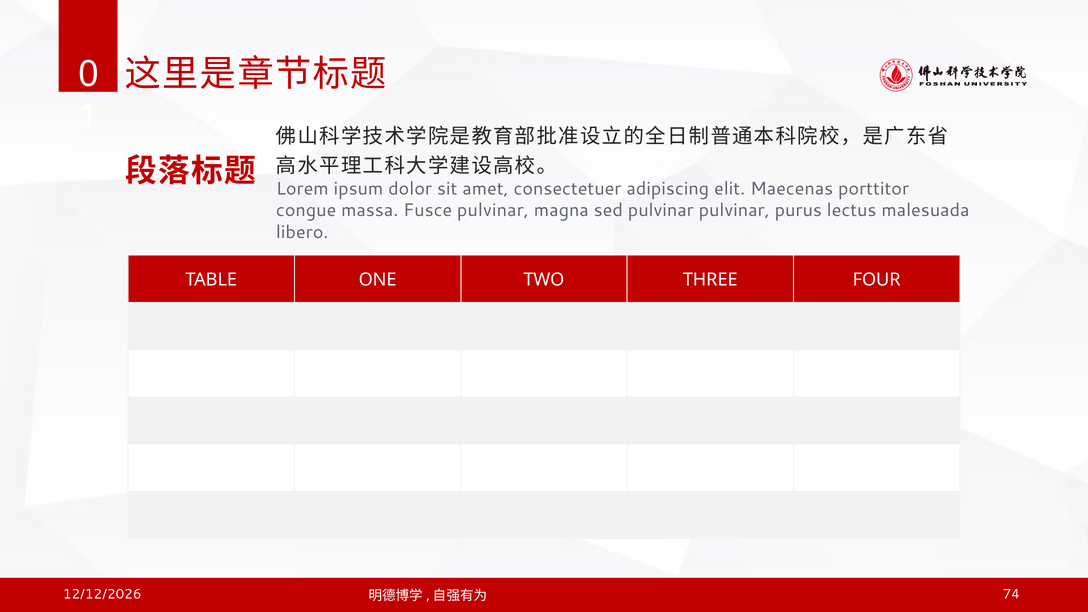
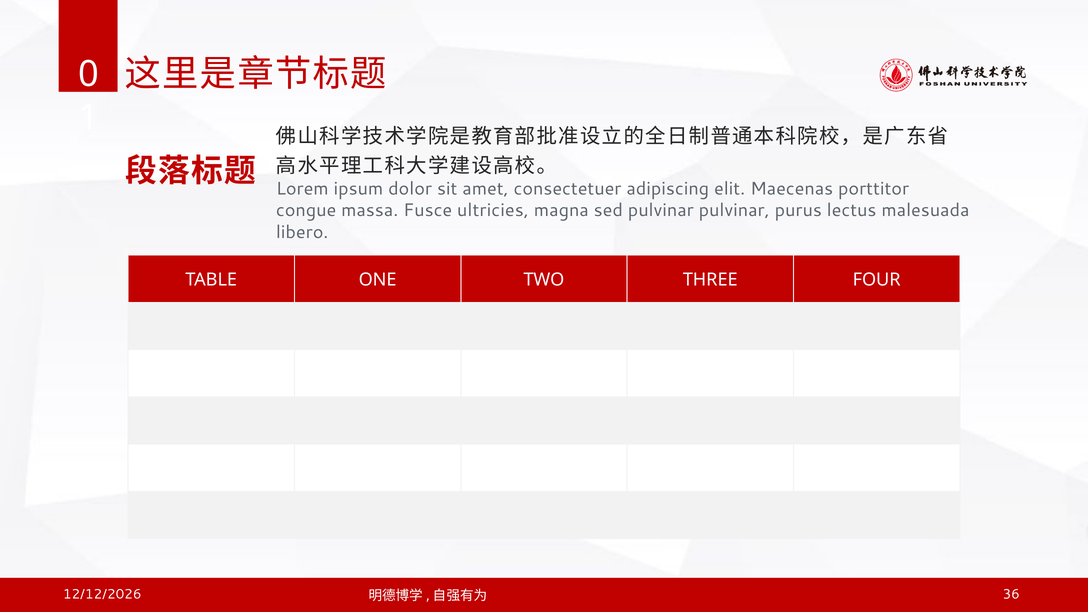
Fusce pulvinar: pulvinar -> ultricies (493, 210)
74: 74 -> 36 (1011, 594)
